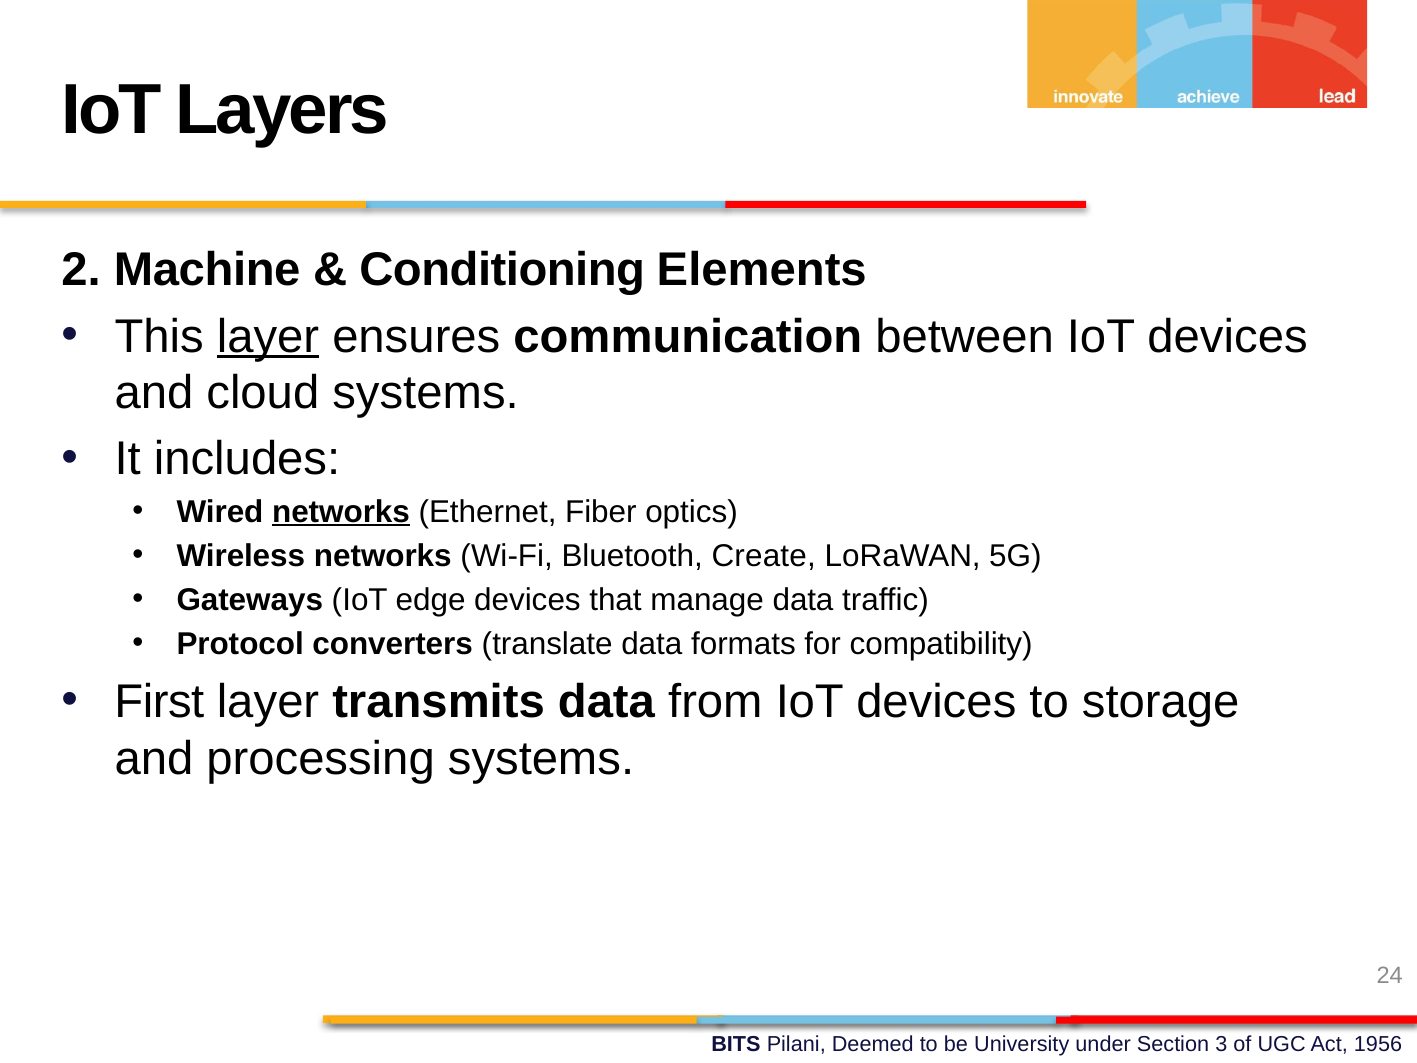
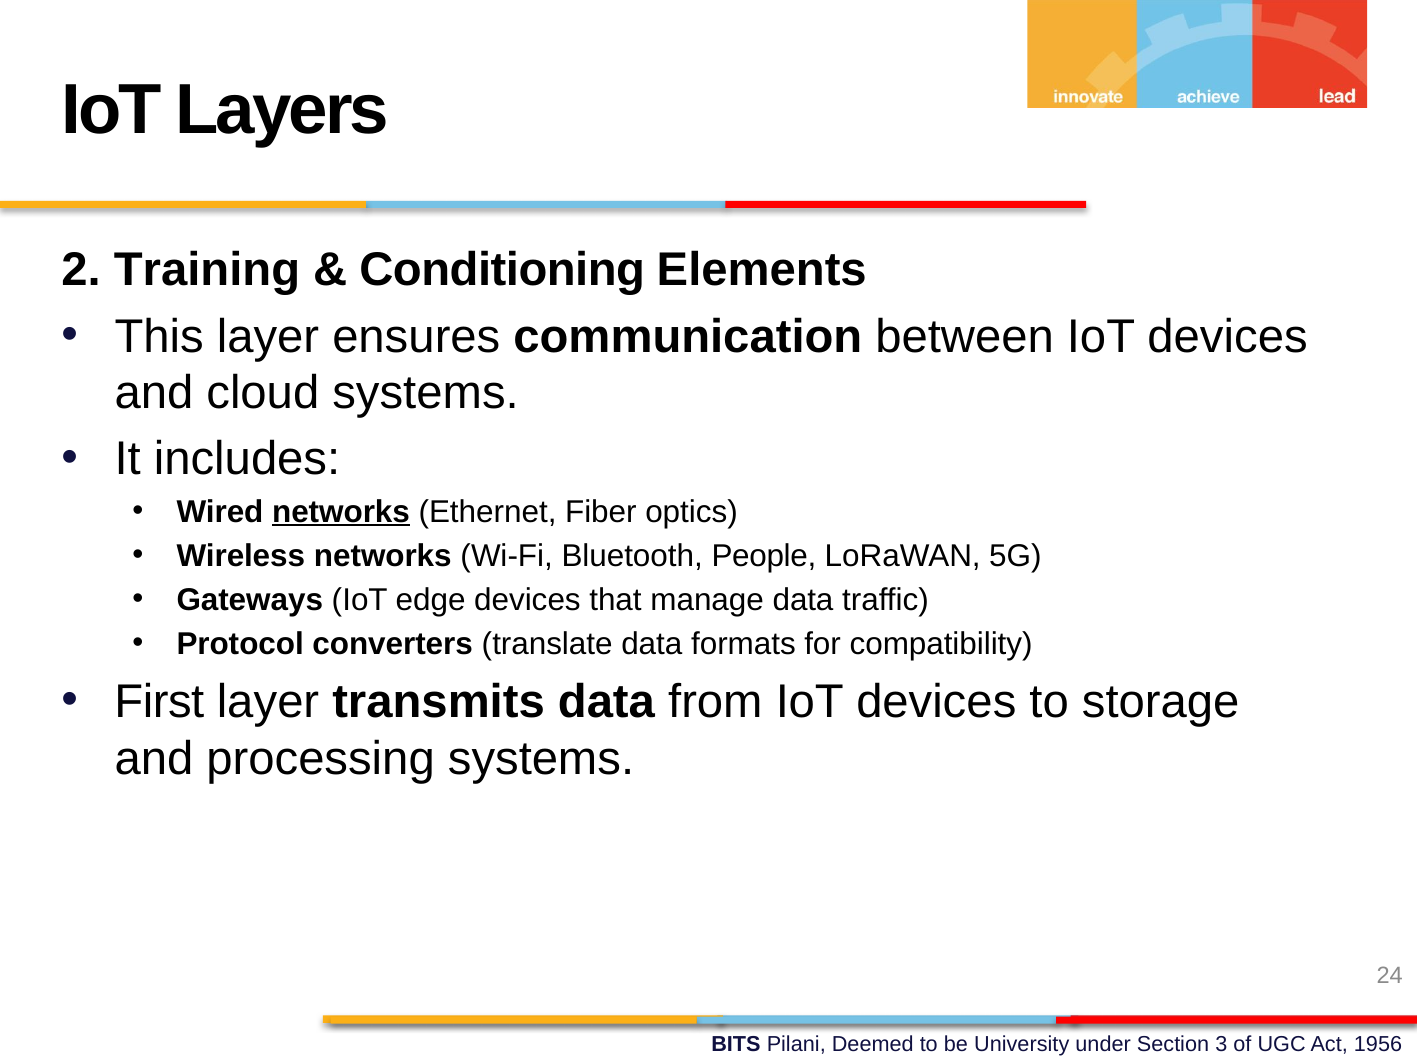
Machine: Machine -> Training (207, 270)
layer underline: present -> none (268, 336)
Create: Create -> People (764, 556)
